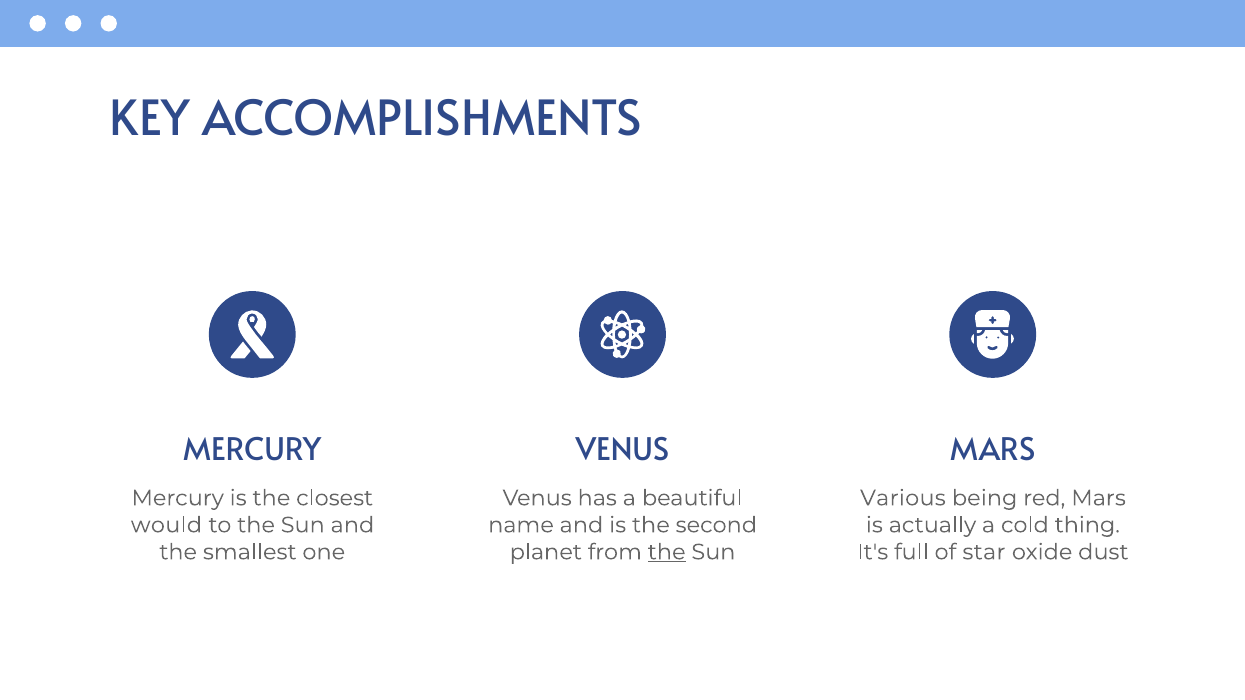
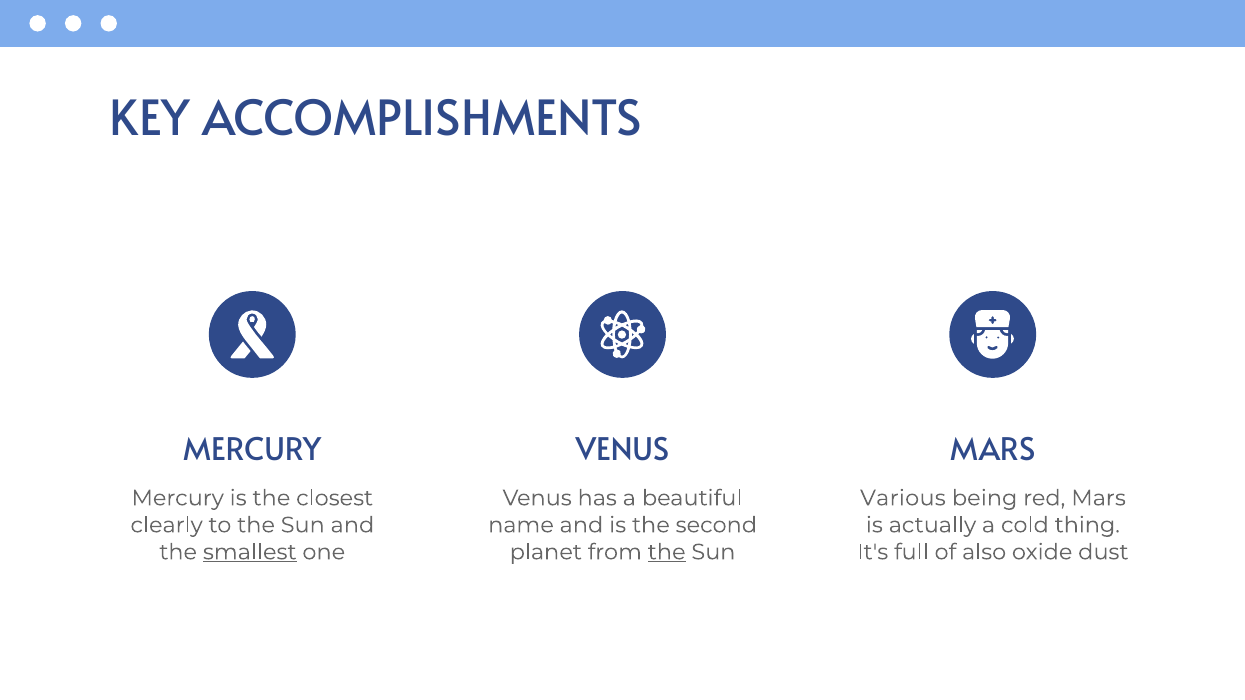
would: would -> clearly (167, 525)
smallest underline: none -> present (250, 552)
star: star -> also (984, 552)
